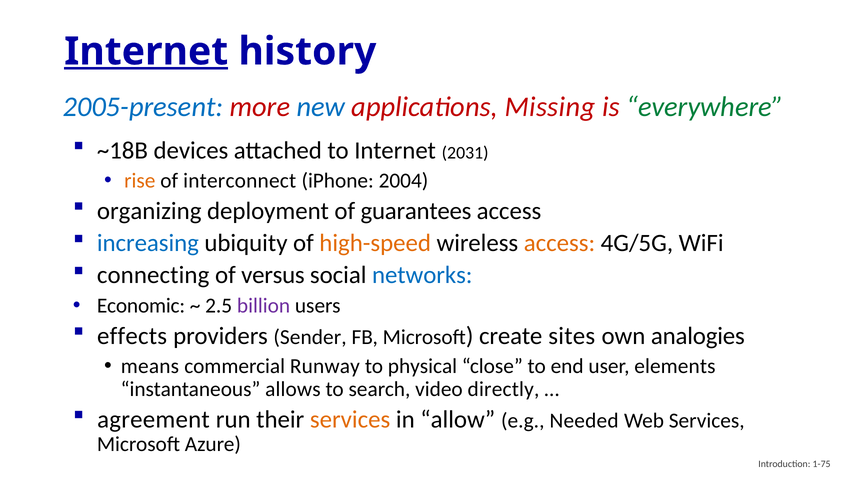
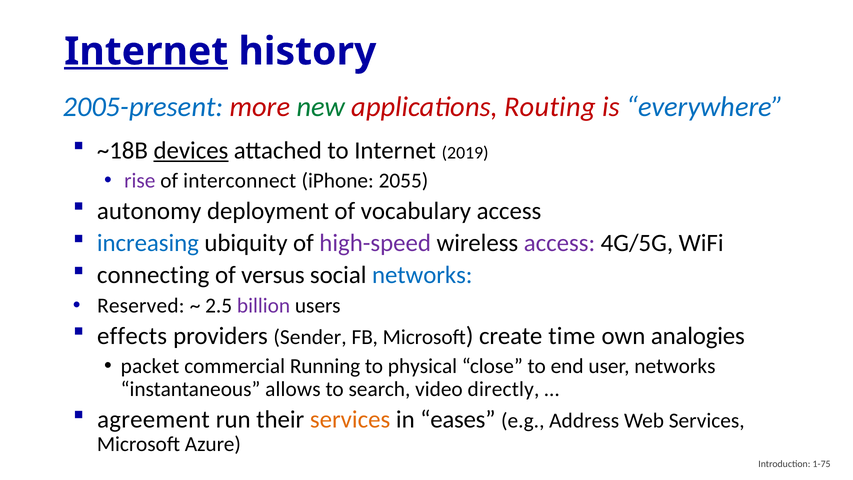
new colour: blue -> green (321, 107)
Missing: Missing -> Routing (550, 107)
everywhere colour: green -> blue (705, 107)
devices underline: none -> present (191, 150)
2031: 2031 -> 2019 (465, 153)
rise colour: orange -> purple (140, 181)
2004: 2004 -> 2055 (403, 181)
organizing: organizing -> autonomy (149, 211)
guarantees: guarantees -> vocabulary (416, 211)
high-speed colour: orange -> purple (375, 243)
access colour: orange -> purple (560, 243)
Economic: Economic -> Reserved (141, 305)
sites: sites -> time (572, 336)
means: means -> packet (150, 366)
Runway: Runway -> Running (325, 366)
user elements: elements -> networks (675, 366)
allow: allow -> eases (458, 419)
Needed: Needed -> Address (584, 420)
